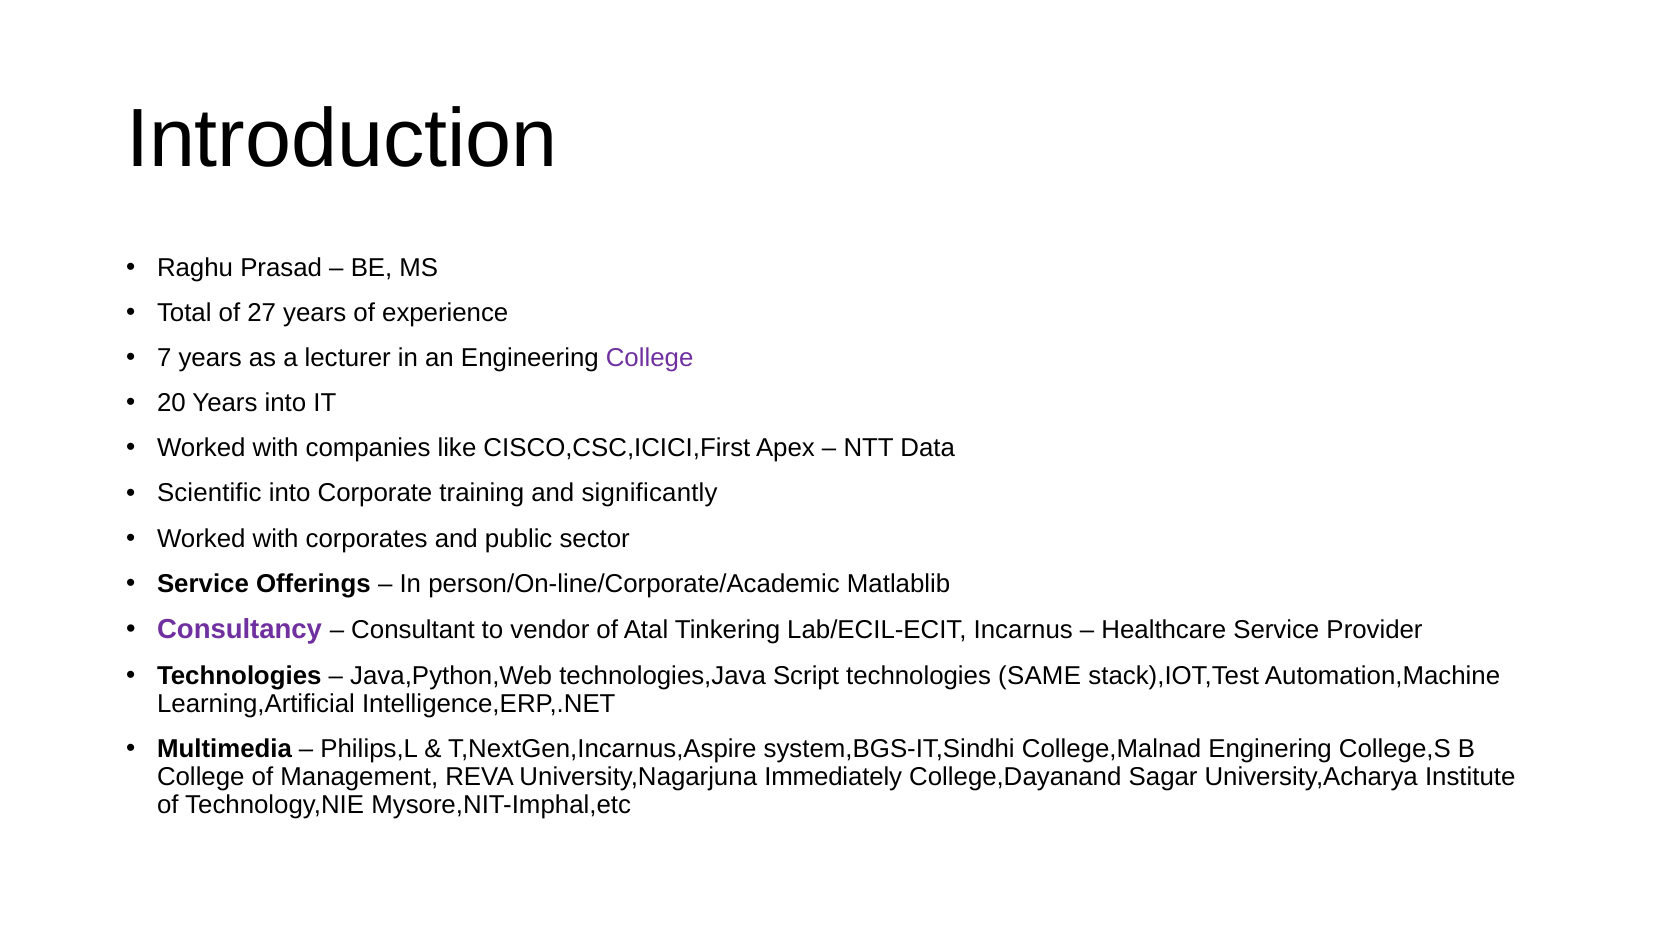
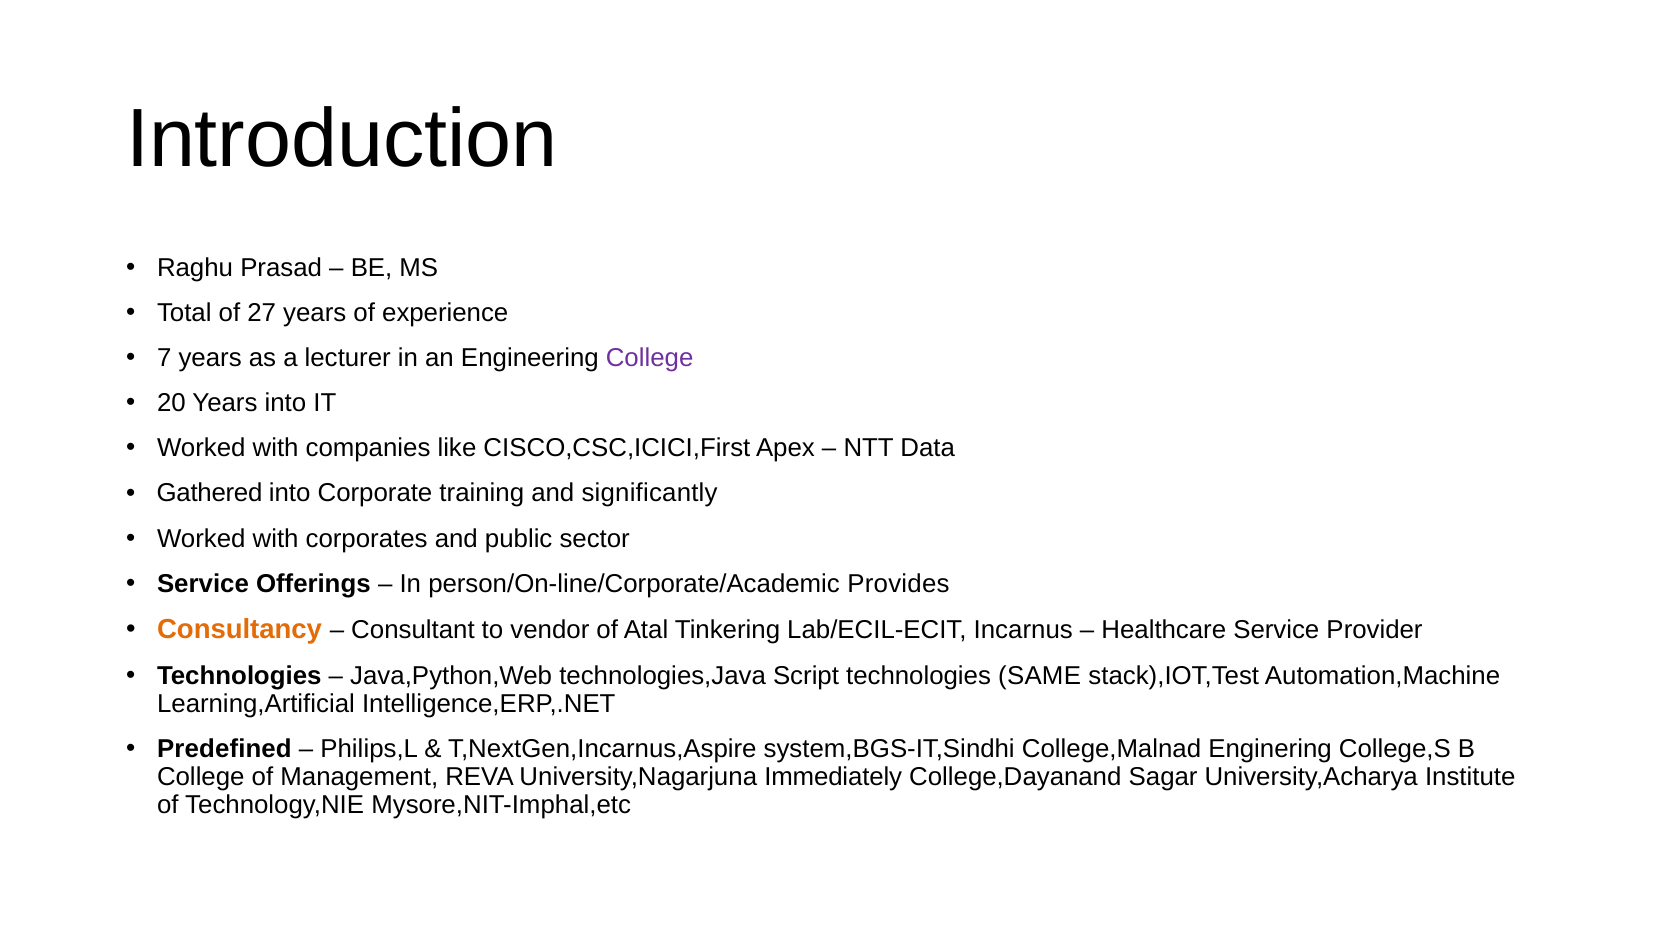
Scientific: Scientific -> Gathered (210, 494)
Matlablib: Matlablib -> Provides (898, 584)
Consultancy colour: purple -> orange (240, 630)
Multimedia: Multimedia -> Predefined (224, 749)
